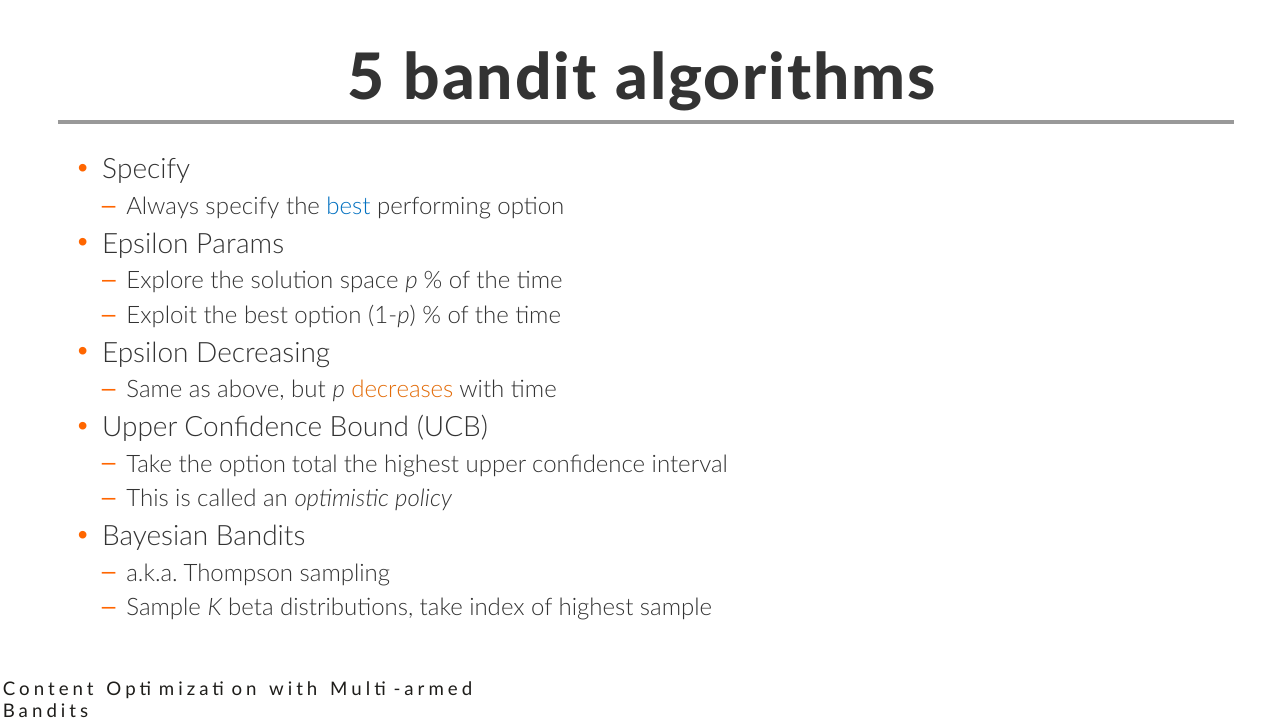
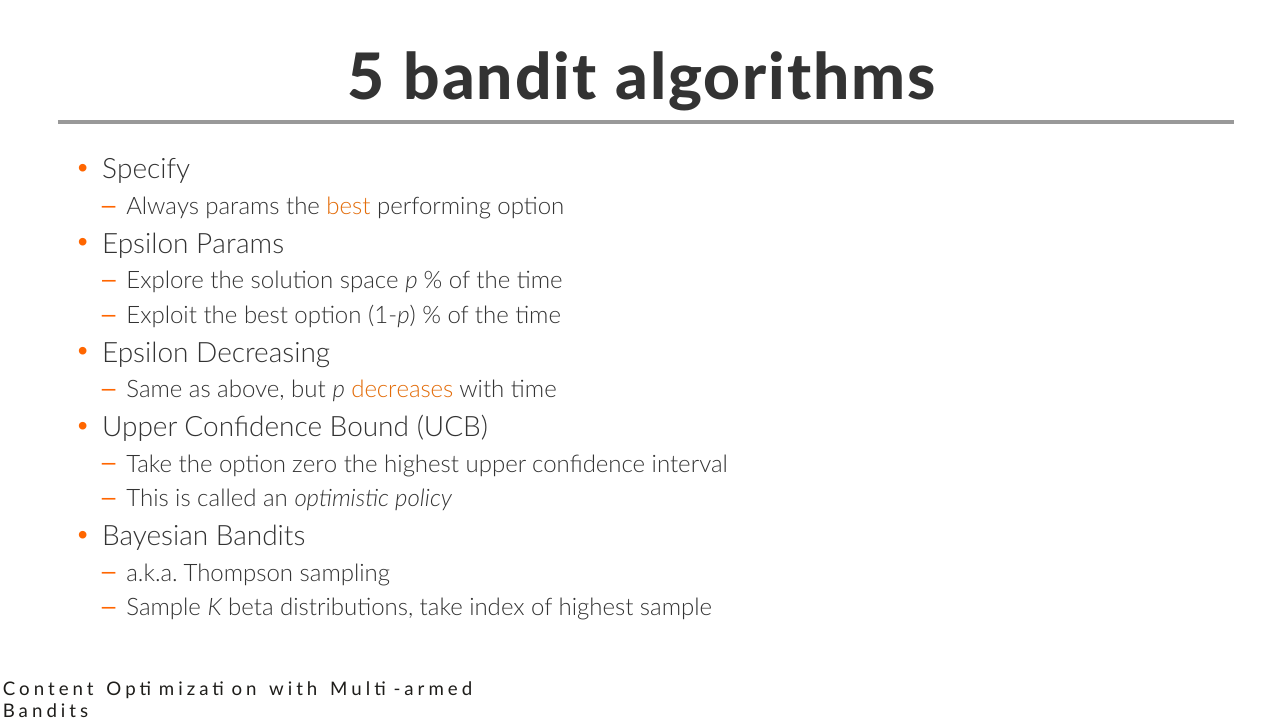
Always specify: specify -> params (243, 206)
best colour: blue -> orange (349, 206)
total: total -> zero (315, 464)
